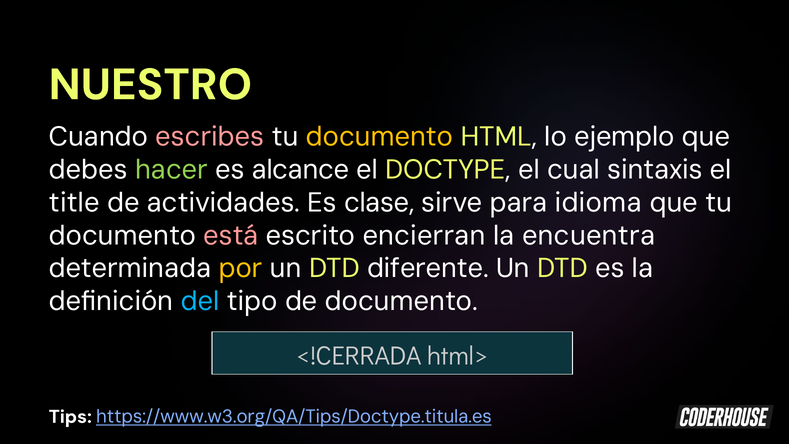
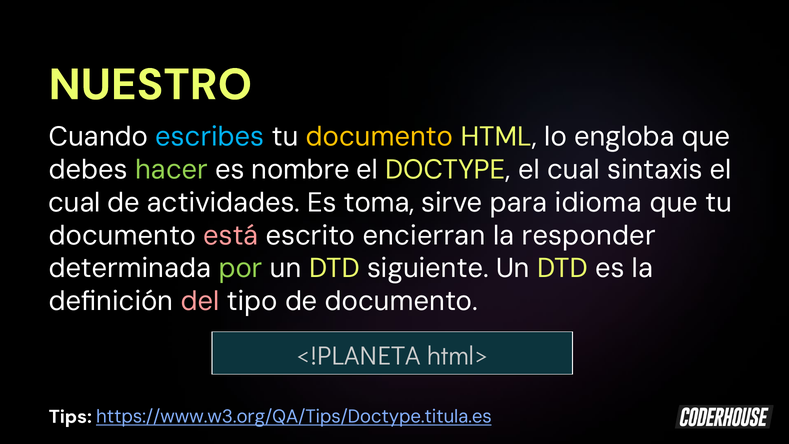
escribes colour: pink -> light blue (210, 137)
ejemplo: ejemplo -> engloba (624, 137)
alcance: alcance -> nombre (301, 170)
title: title -> cual (74, 203)
clase: clase -> toma (379, 203)
encuentra: encuentra -> responder (589, 235)
por colour: yellow -> light green (241, 268)
diferente: diferente -> siguiente (428, 268)
del colour: light blue -> pink (200, 301)
<!CERRADA: <!CERRADA -> <!PLANETA (359, 356)
